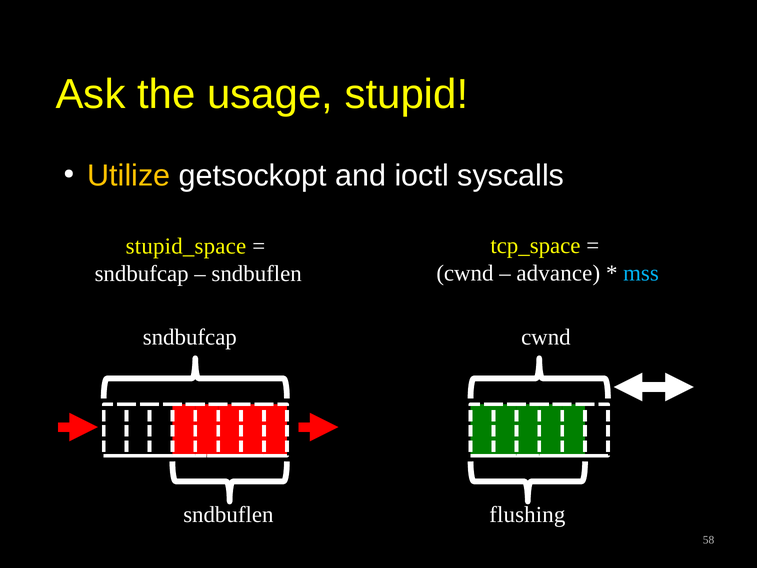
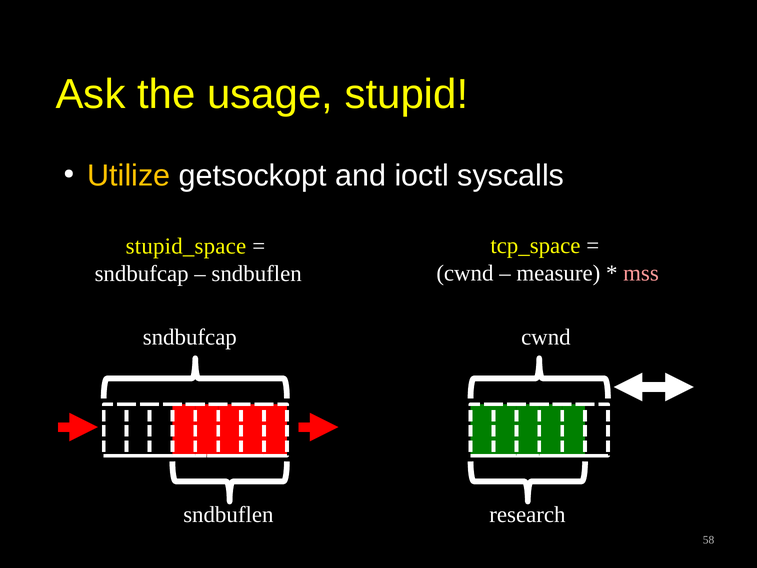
advance: advance -> measure (558, 273)
mss colour: light blue -> pink (641, 273)
flushing: flushing -> research (527, 515)
